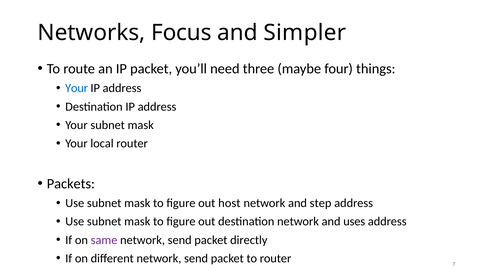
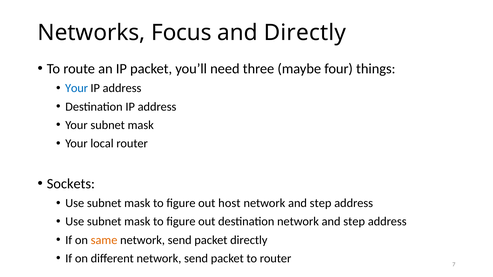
and Simpler: Simpler -> Directly (305, 33)
Packets: Packets -> Sockets (71, 184)
destination network and uses: uses -> step (354, 222)
same colour: purple -> orange (104, 240)
